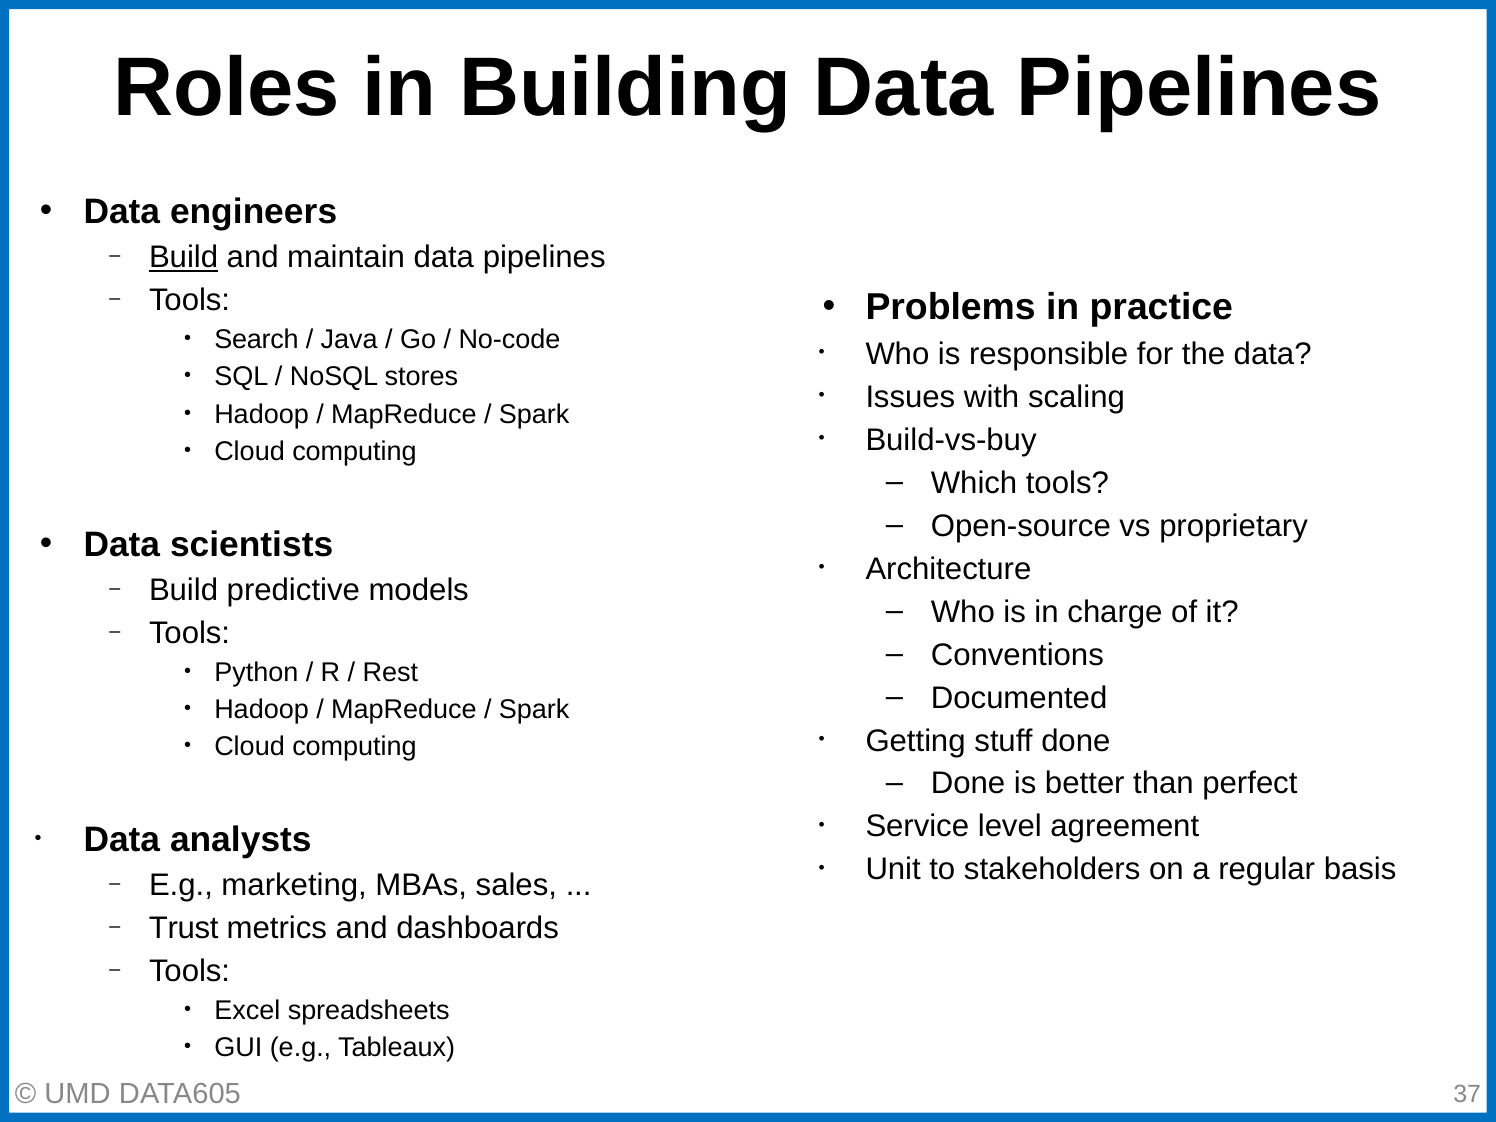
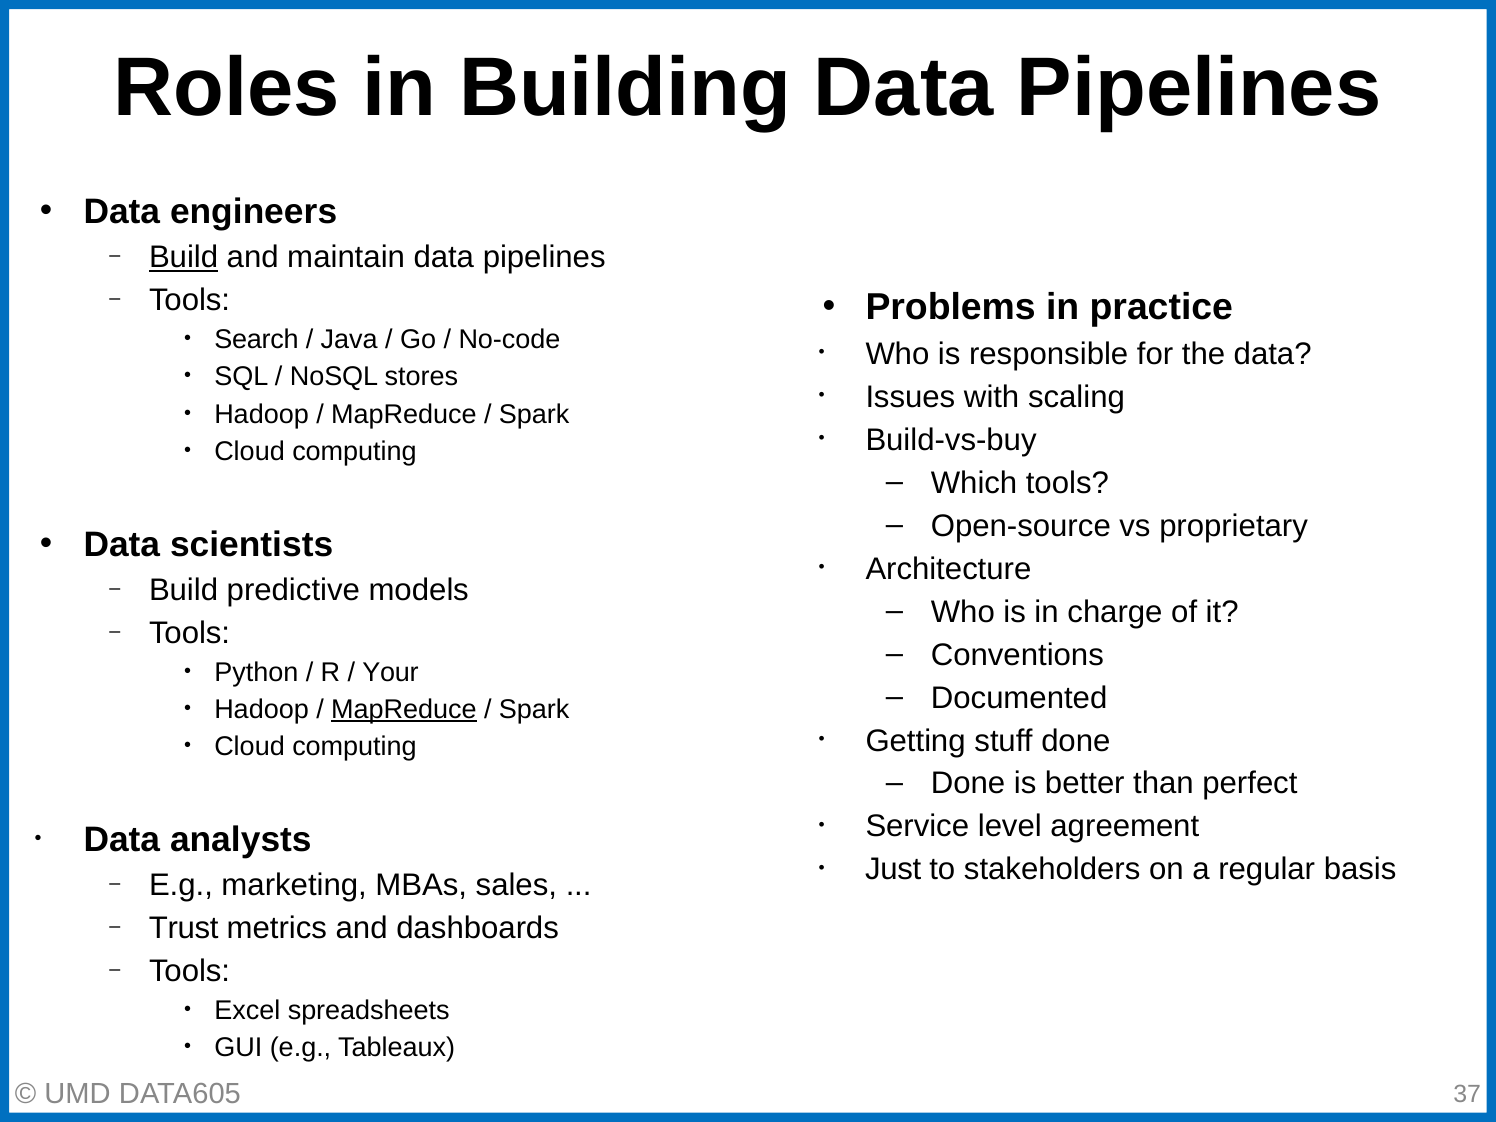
Rest: Rest -> Your (391, 672)
MapReduce underline: none -> present (404, 710)
Unit: Unit -> Just (893, 870)
